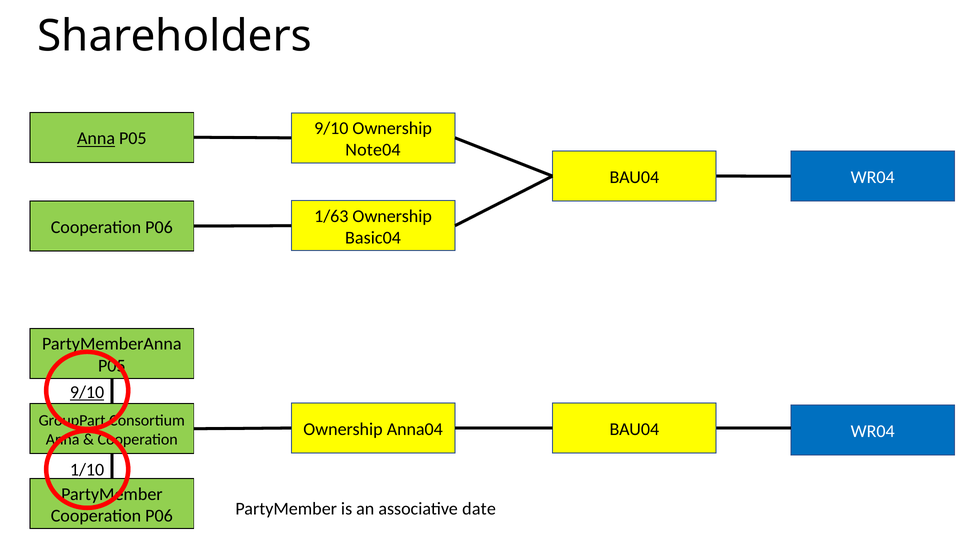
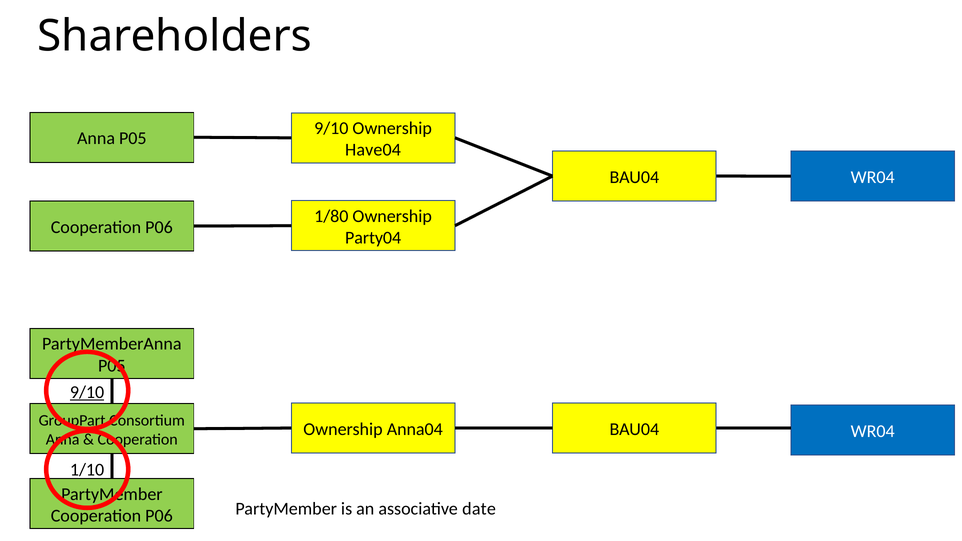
Anna underline: present -> none (96, 139)
Note04: Note04 -> Have04 (373, 150)
1/63: 1/63 -> 1/80 (331, 216)
Basic04: Basic04 -> Party04 (373, 238)
